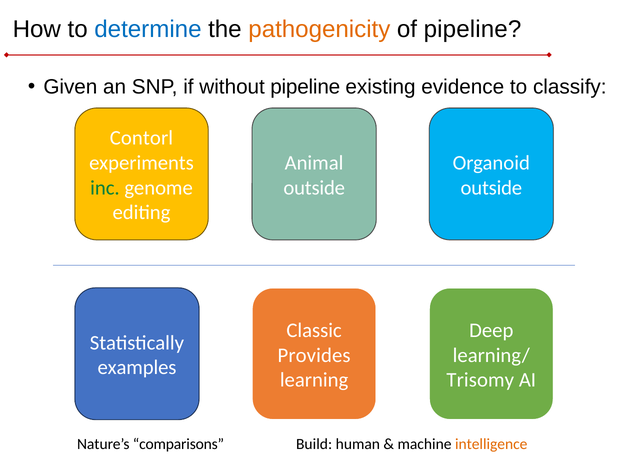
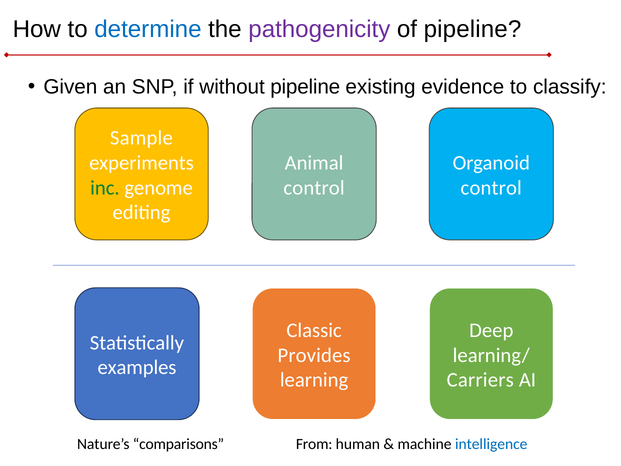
pathogenicity colour: orange -> purple (319, 29)
Contorl: Contorl -> Sample (141, 138)
outside: outside -> control (314, 188)
outside: outside -> control (491, 188)
Trisomy: Trisomy -> Carriers (480, 380)
Build: Build -> From (314, 444)
intelligence colour: orange -> blue (491, 444)
